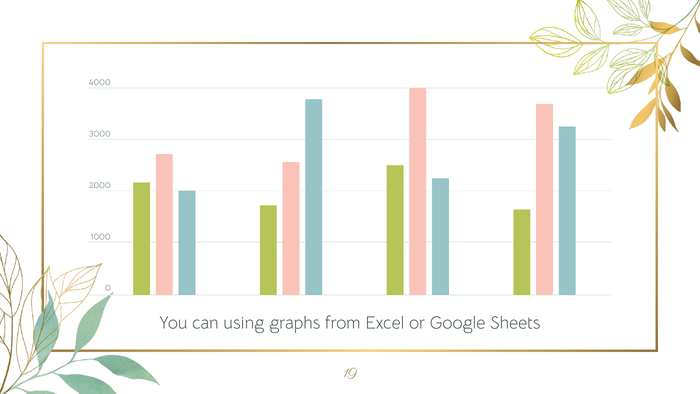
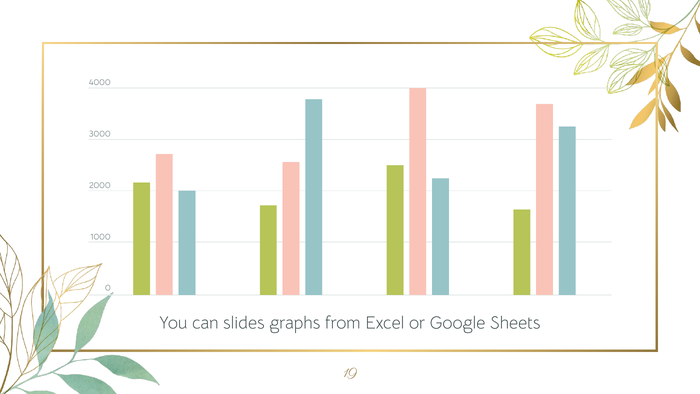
using: using -> slides (244, 323)
